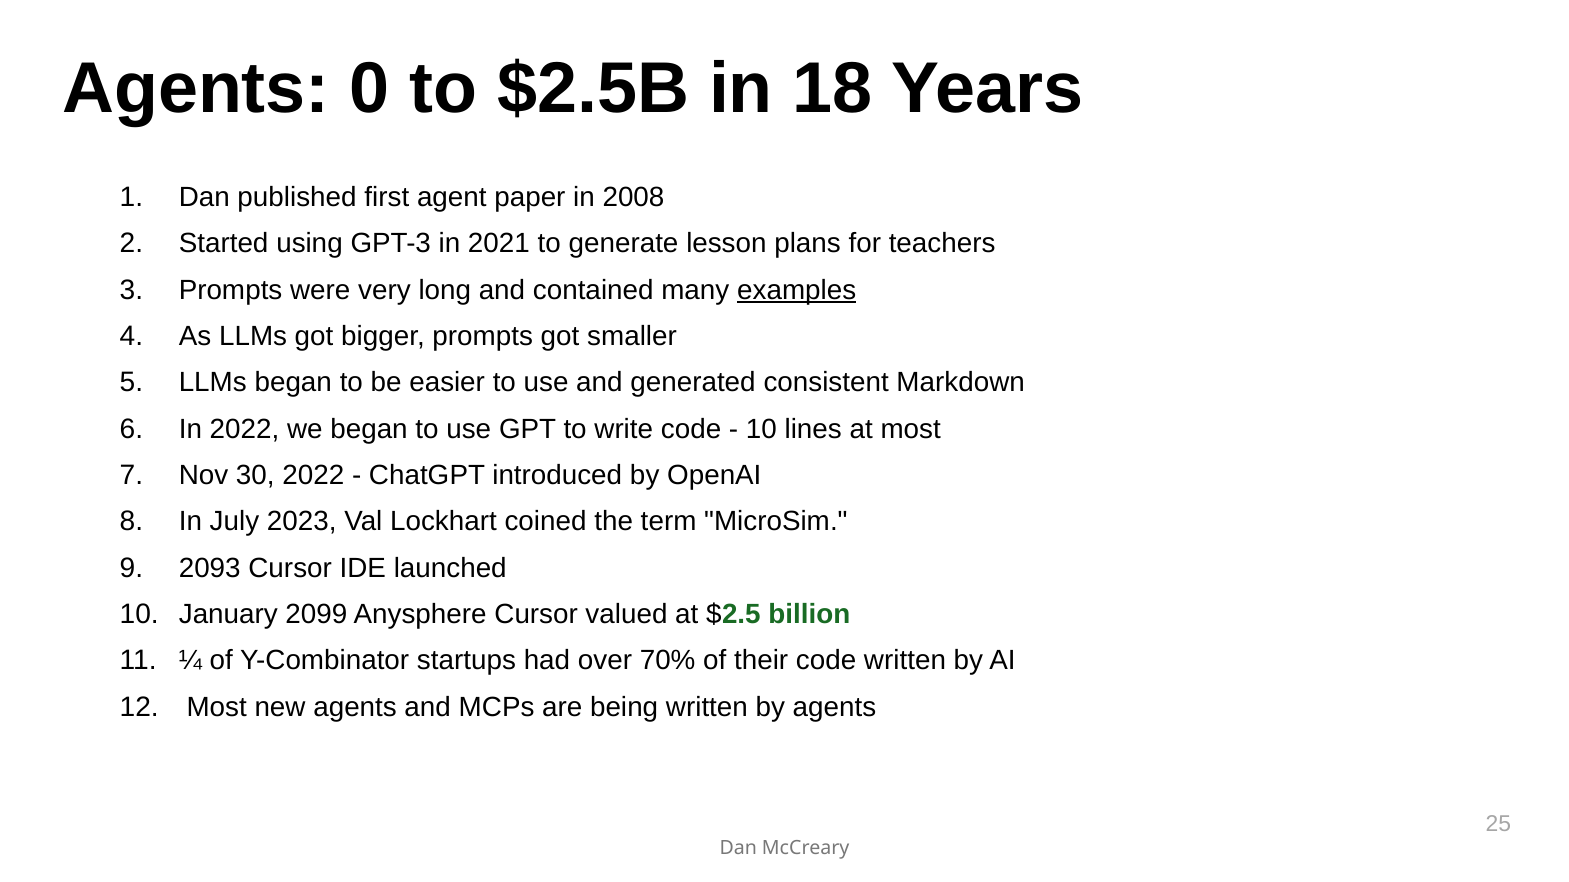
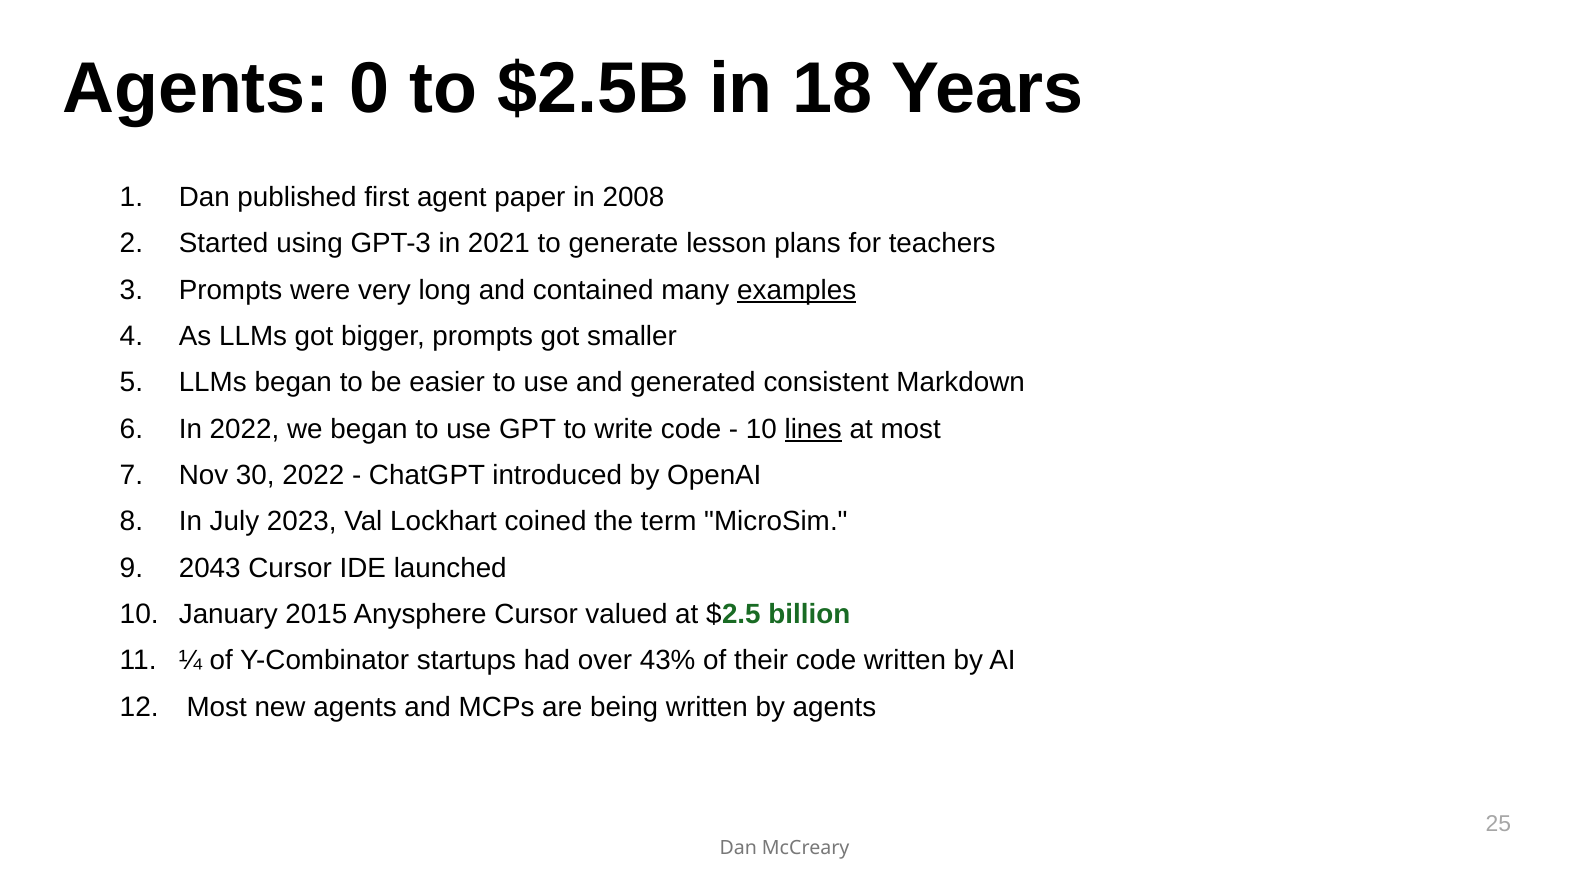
lines underline: none -> present (813, 429)
2093: 2093 -> 2043 (210, 568)
2099: 2099 -> 2015 (316, 615)
70%: 70% -> 43% (668, 661)
